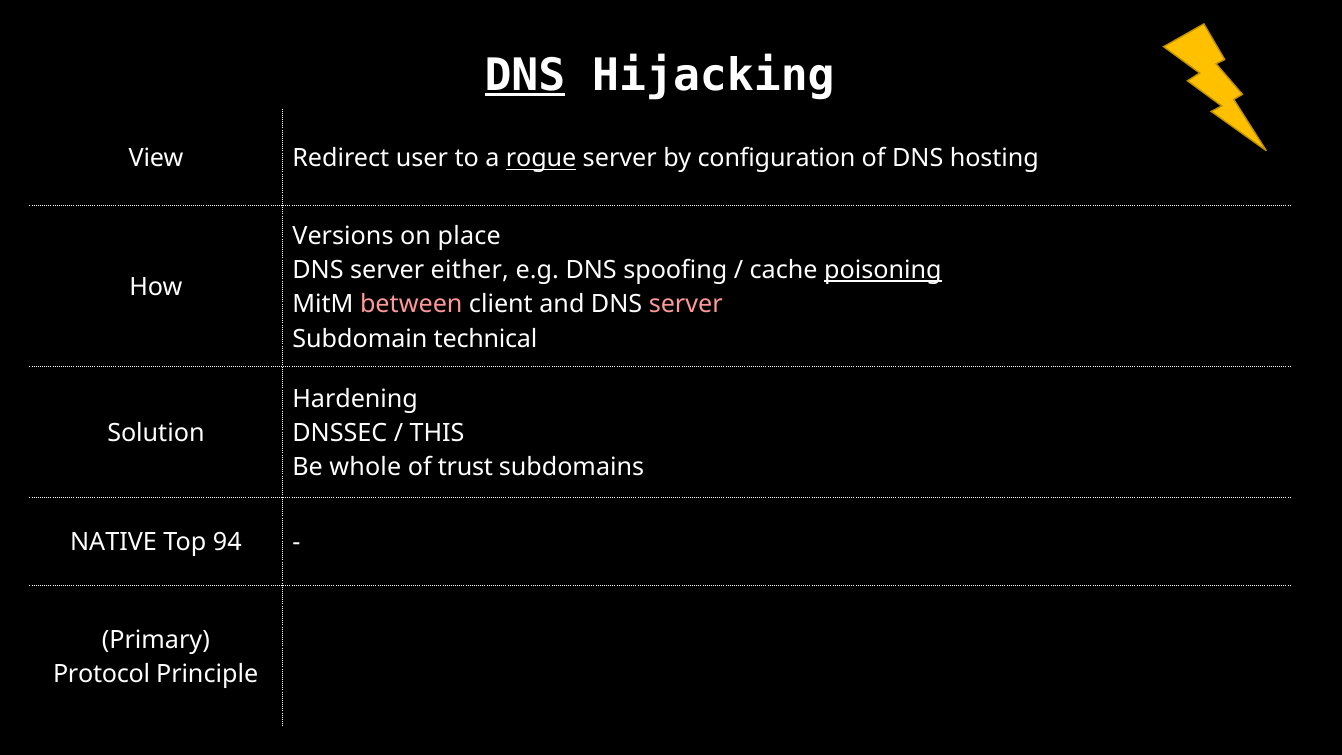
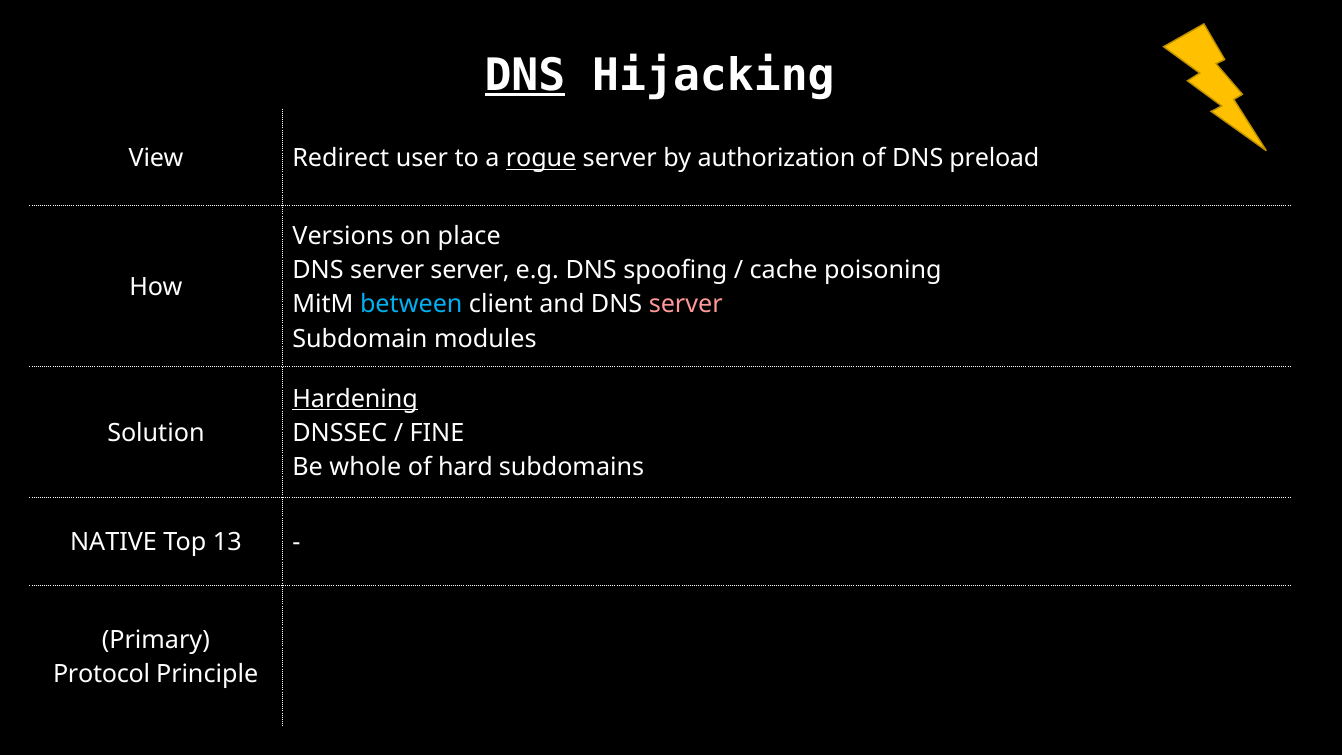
configuration: configuration -> authorization (776, 159)
hosting: hosting -> preload (994, 159)
server either: either -> server (470, 270)
poisoning underline: present -> none (883, 270)
between colour: pink -> light blue (411, 304)
technical: technical -> modules (485, 339)
Hardening underline: none -> present (355, 399)
THIS: THIS -> FINE (437, 433)
trust: trust -> hard (465, 467)
94: 94 -> 13 (227, 543)
